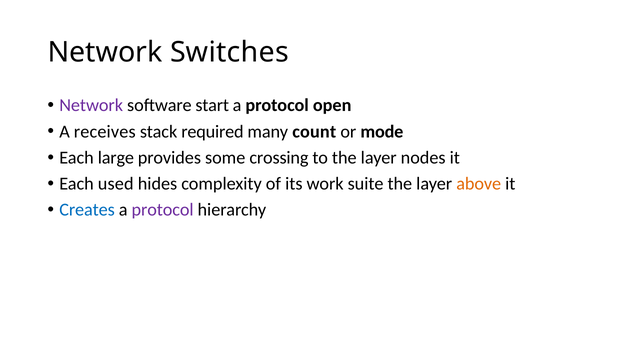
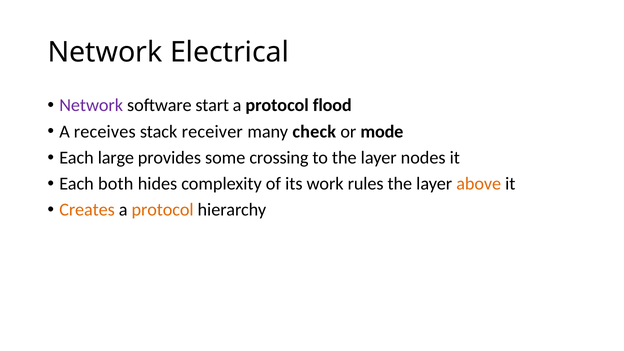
Switches: Switches -> Electrical (230, 52)
open: open -> flood (332, 105)
required: required -> receiver (212, 132)
count: count -> check (314, 132)
used: used -> both (116, 184)
suite: suite -> rules (366, 184)
Creates colour: blue -> orange (87, 210)
protocol colour: purple -> orange (163, 210)
